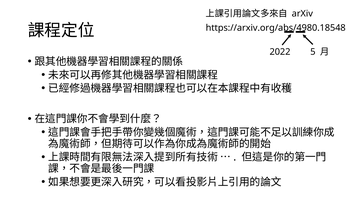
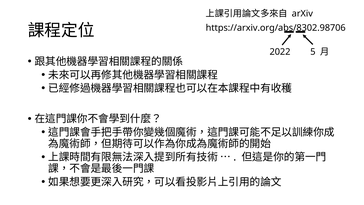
https://arxiv.org/abs/4980.18548: https://arxiv.org/abs/4980.18548 -> https://arxiv.org/abs/8302.98706 (276, 28)
